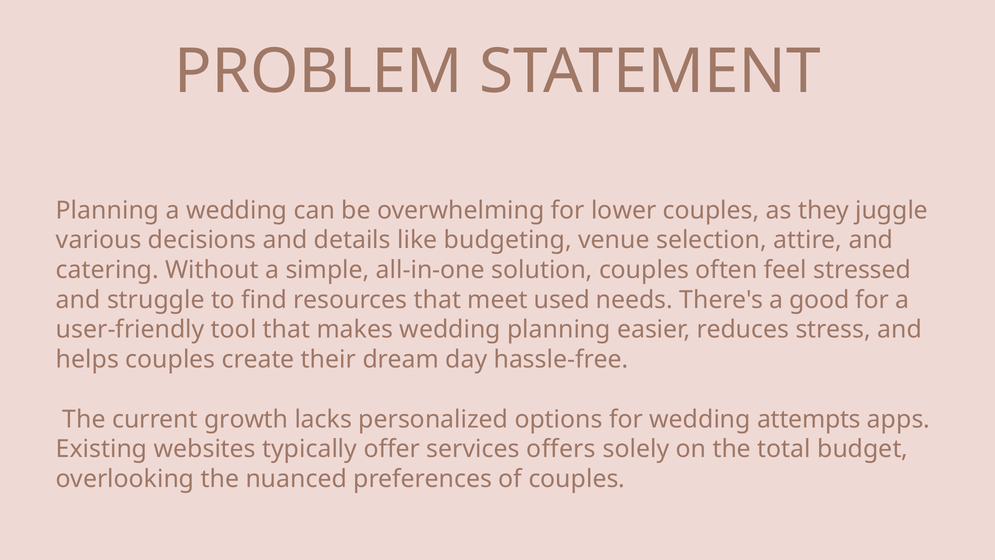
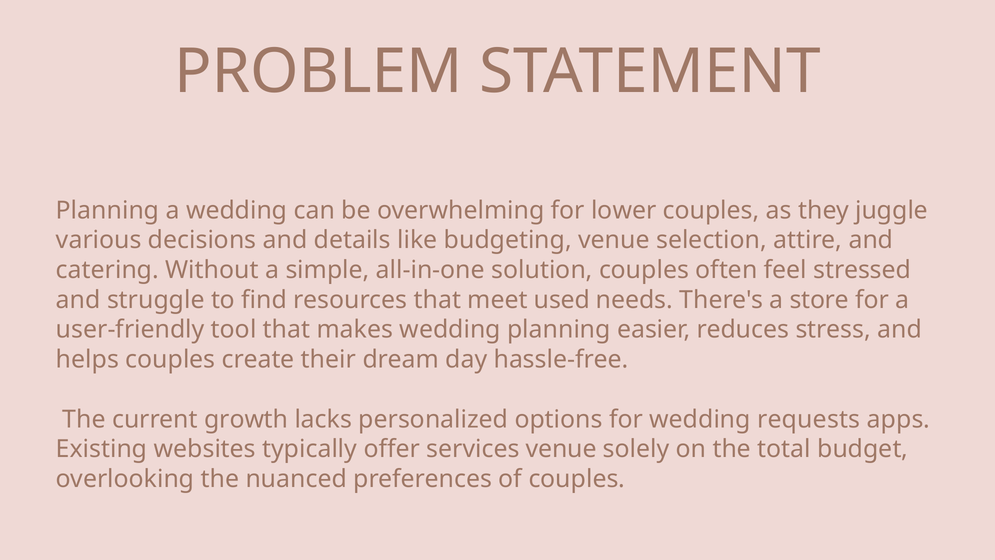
good: good -> store (819, 300)
attempts: attempts -> requests (809, 419)
services offers: offers -> venue (561, 449)
